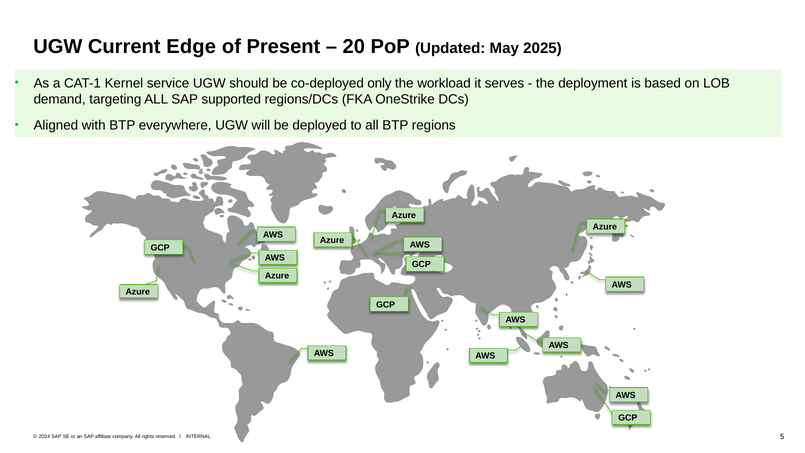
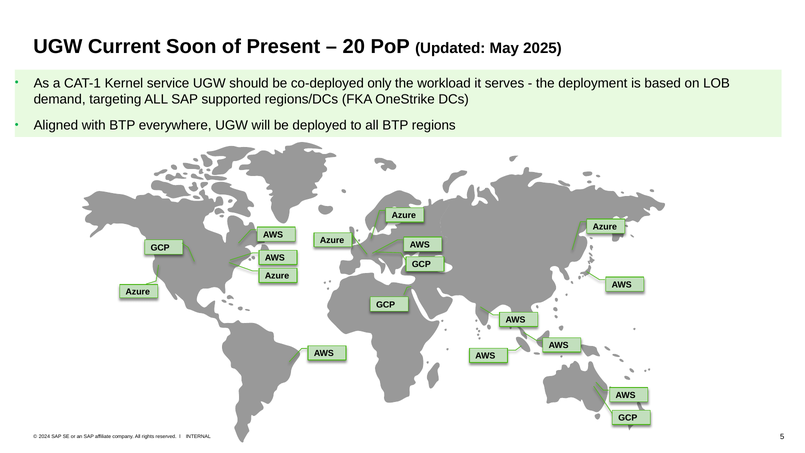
Edge: Edge -> Soon (191, 47)
